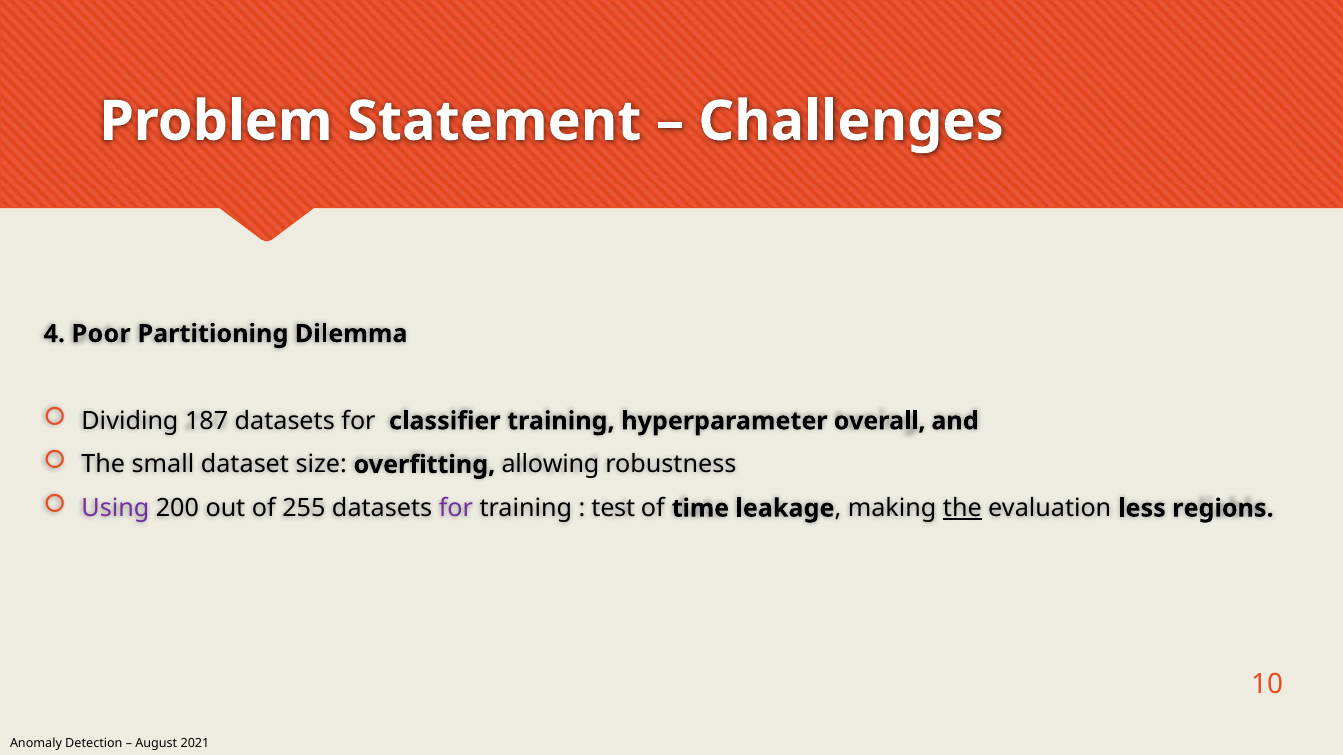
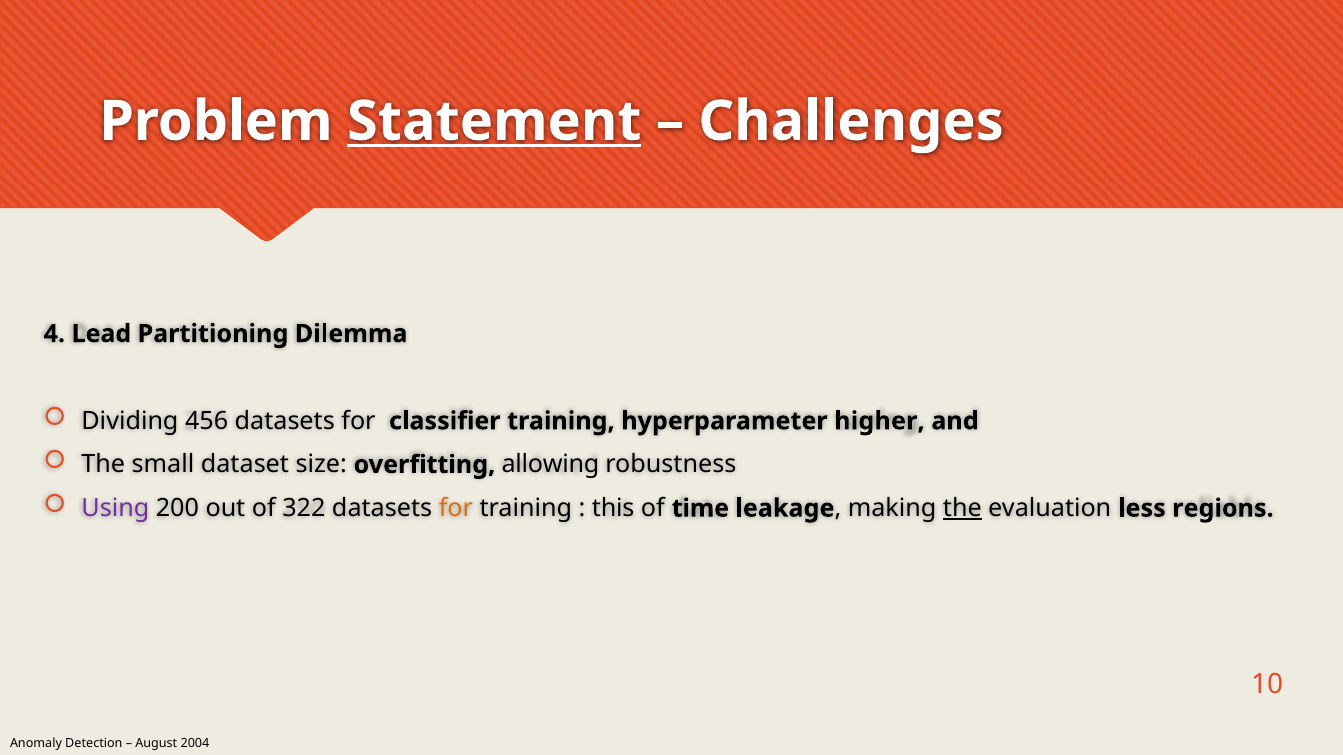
Statement underline: none -> present (494, 121)
Poor: Poor -> Lead (101, 334)
187: 187 -> 456 (207, 421)
overall: overall -> higher (879, 421)
255: 255 -> 322 (304, 509)
for colour: purple -> orange (456, 509)
test: test -> this (613, 509)
2021: 2021 -> 2004 (195, 744)
